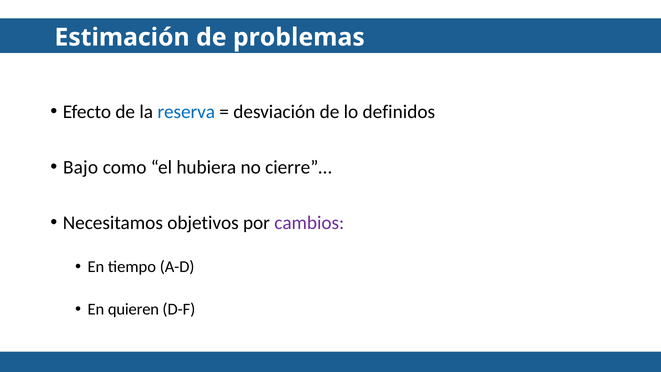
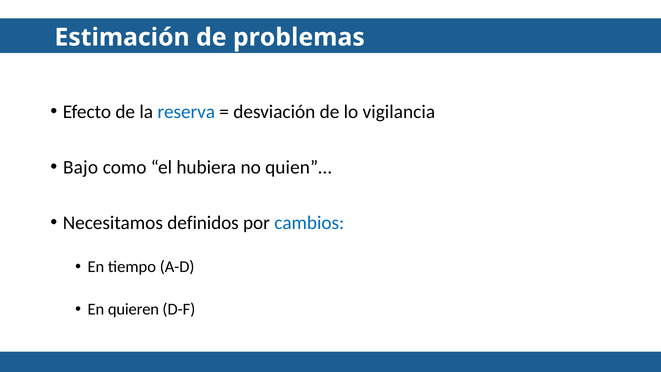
definidos: definidos -> vigilancia (399, 112)
cierre”…: cierre”… -> quien”… (298, 167)
objetivos: objetivos -> definidos (203, 223)
cambios colour: purple -> blue (309, 223)
